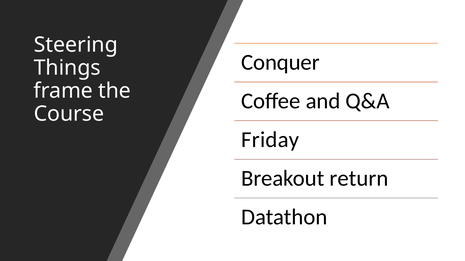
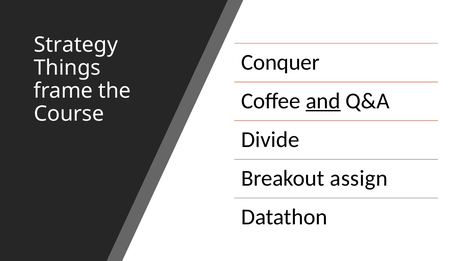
Steering: Steering -> Strategy (76, 45)
and underline: none -> present (323, 101)
Friday: Friday -> Divide (270, 140)
return: return -> assign (359, 179)
